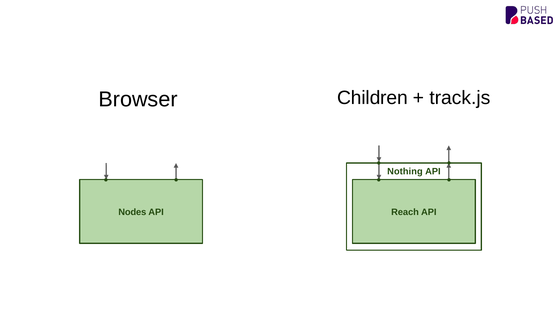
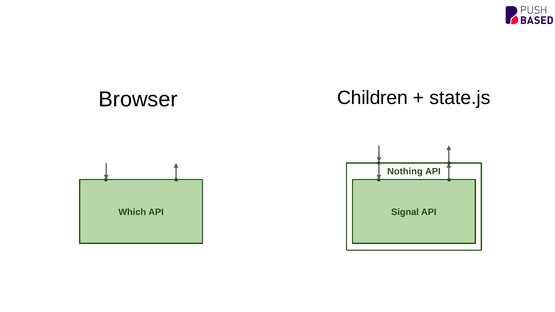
track.js: track.js -> state.js (460, 98)
Nodes: Nodes -> Which (132, 212)
Reach: Reach -> Signal (405, 212)
